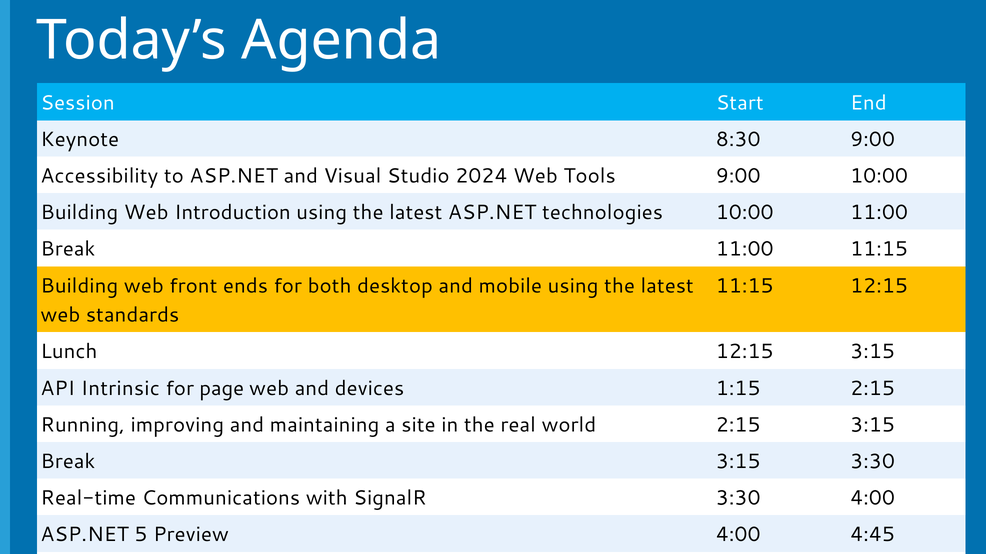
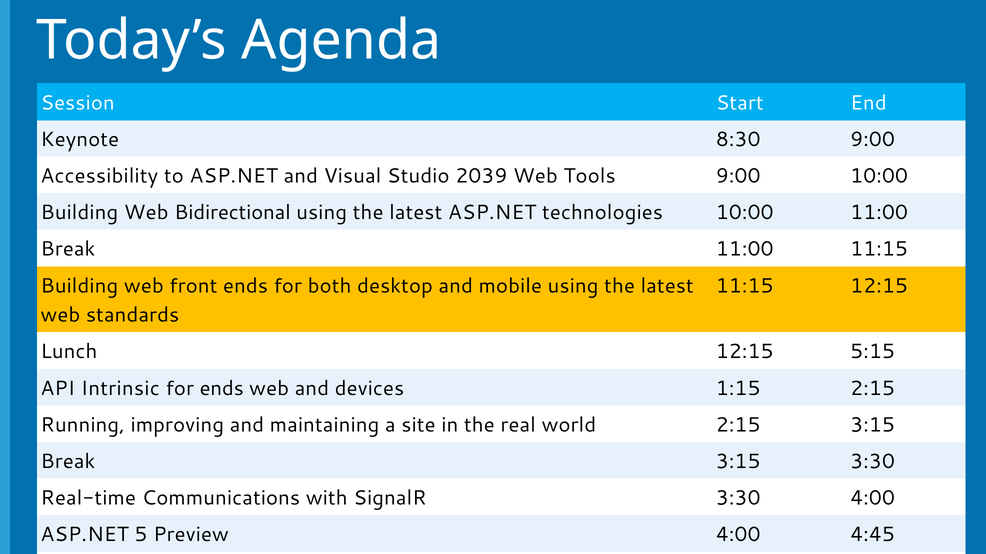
2024: 2024 -> 2039 (481, 176)
Introduction: Introduction -> Bidirectional (233, 213)
12:15 3:15: 3:15 -> 5:15 (873, 352)
for page: page -> ends (222, 389)
